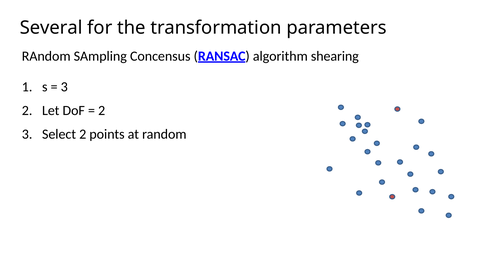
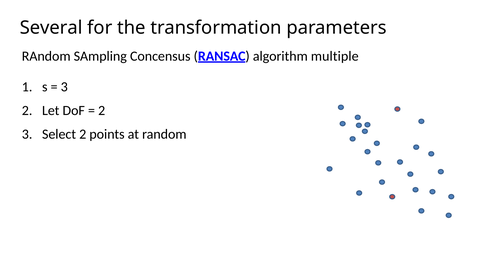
shearing: shearing -> multiple (335, 56)
